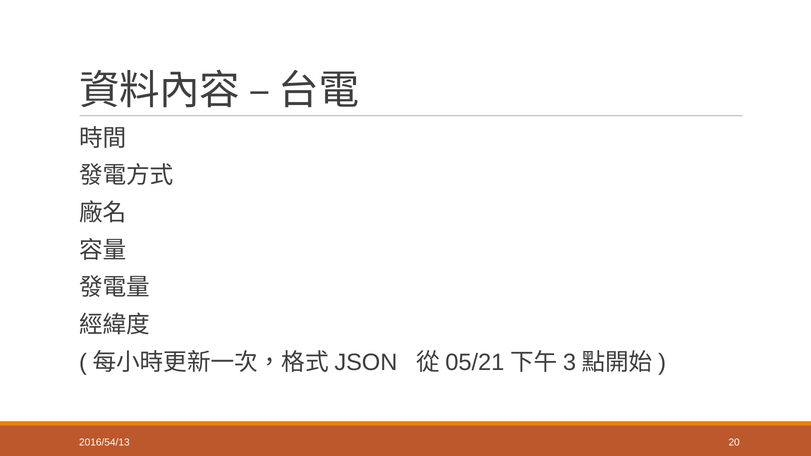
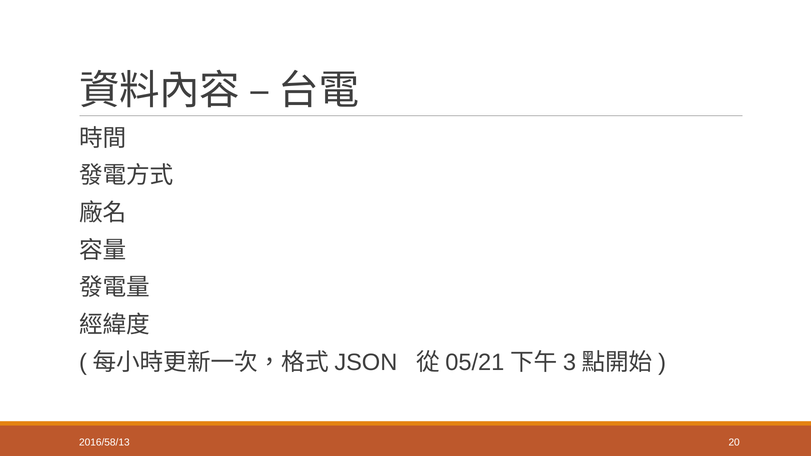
2016/54/13: 2016/54/13 -> 2016/58/13 (104, 443)
